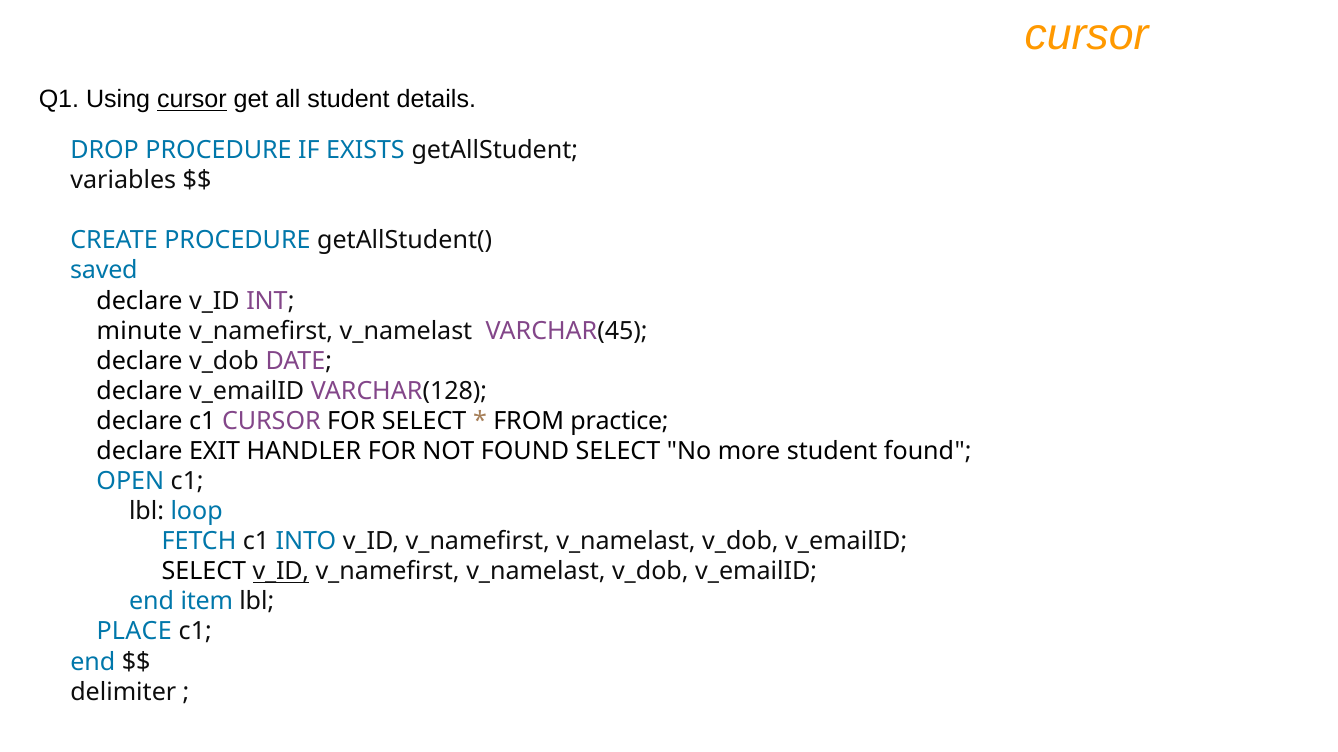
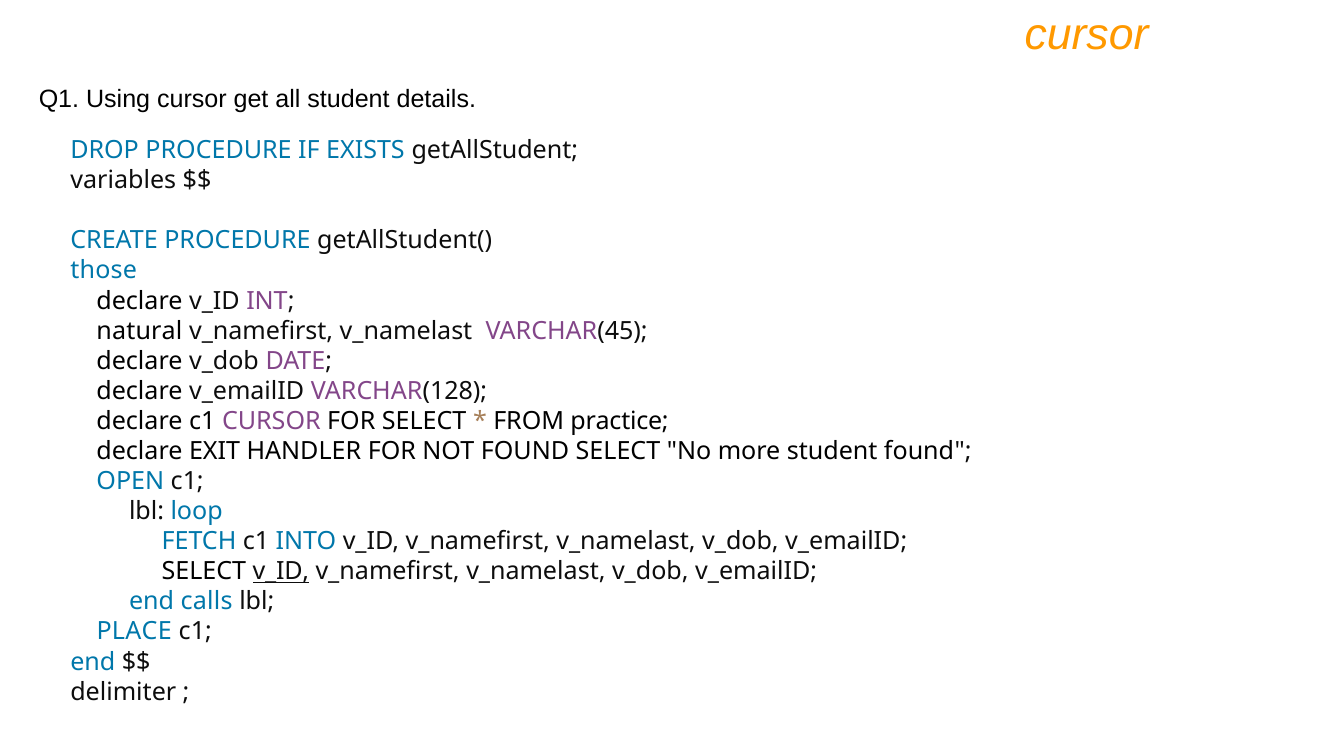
cursor underline: present -> none (192, 100)
saved: saved -> those (104, 271)
minute: minute -> natural (139, 331)
item: item -> calls (207, 602)
